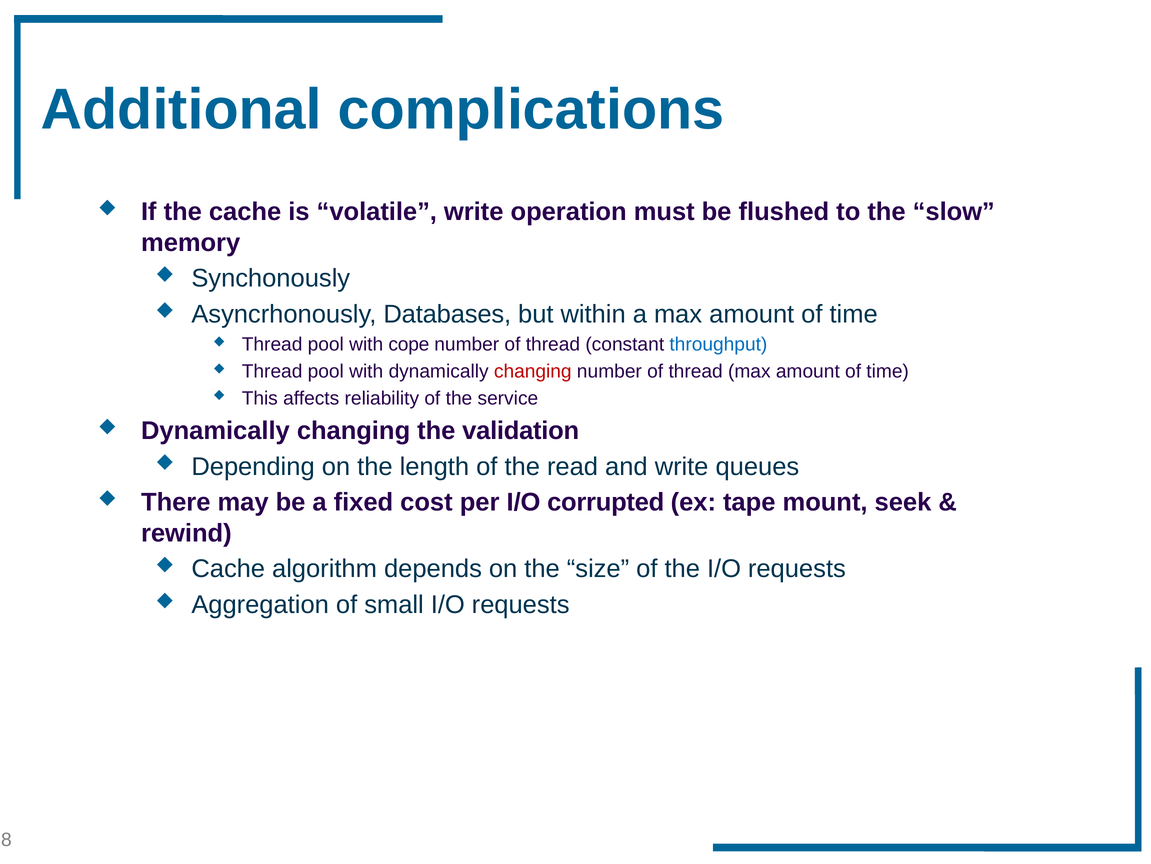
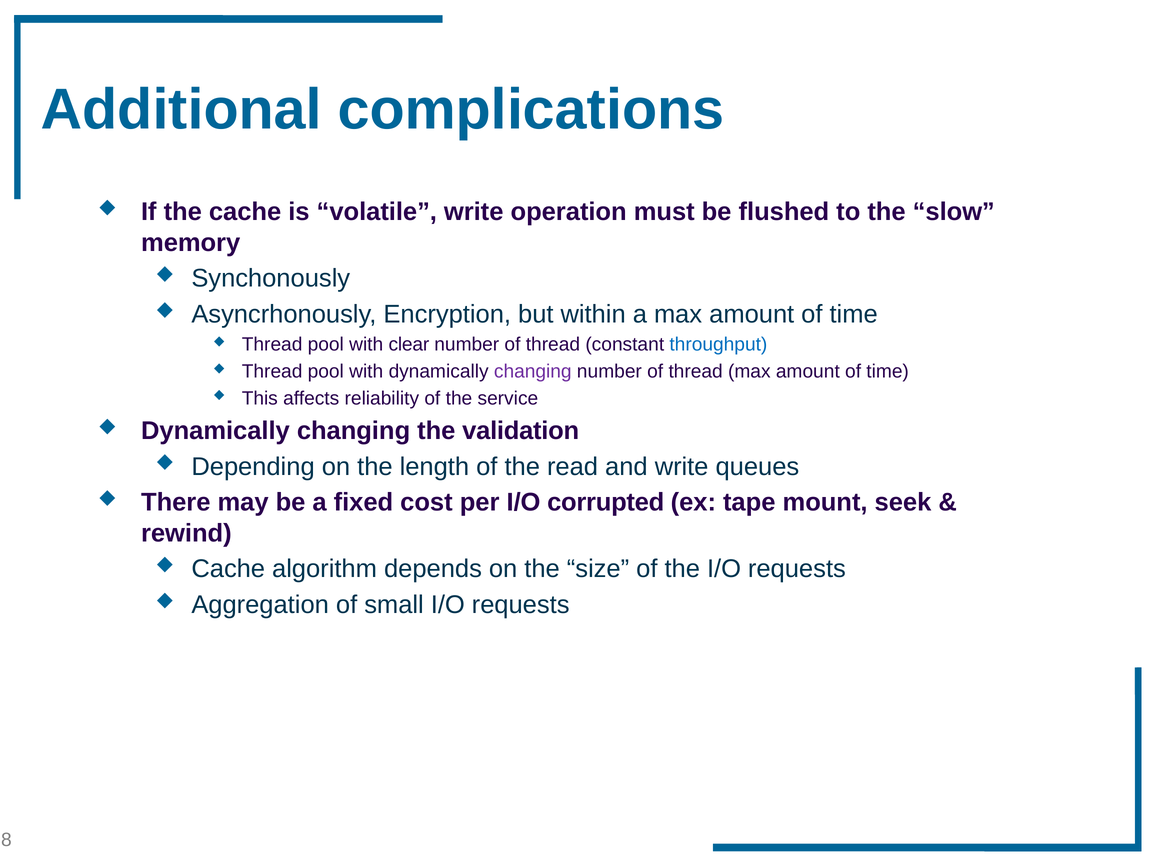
Databases: Databases -> Encryption (447, 314)
cope: cope -> clear (409, 344)
changing colour: red -> purple (533, 371)
